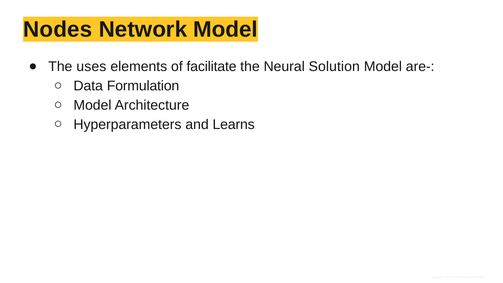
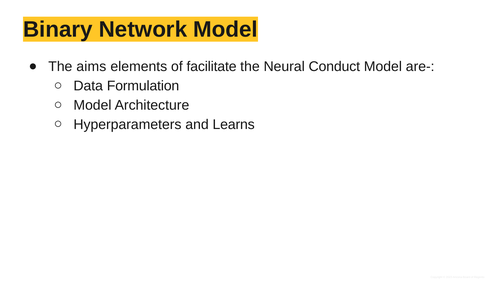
Nodes: Nodes -> Binary (58, 30)
uses: uses -> aims (91, 67)
Solution: Solution -> Conduct (334, 67)
